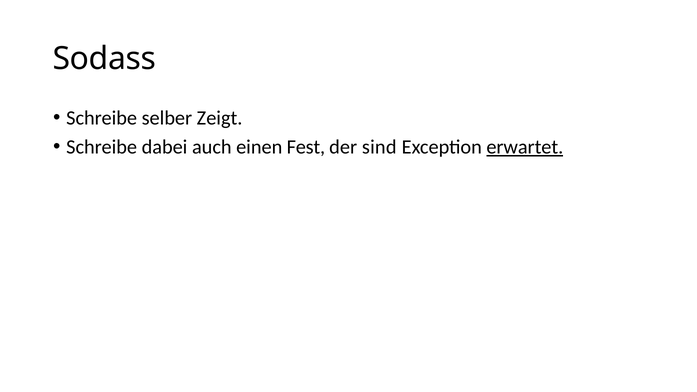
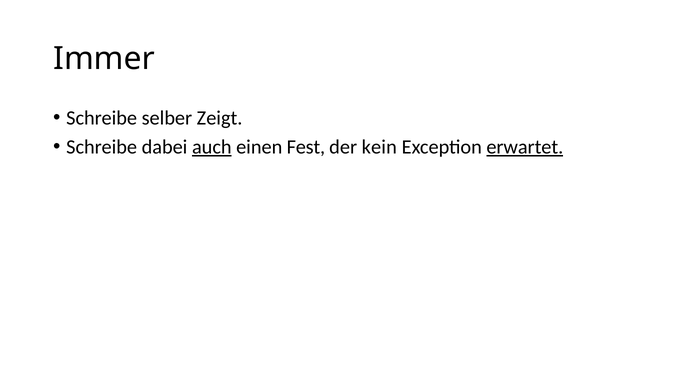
Sodass: Sodass -> Immer (104, 59)
auch underline: none -> present (212, 147)
sind: sind -> kein (379, 147)
